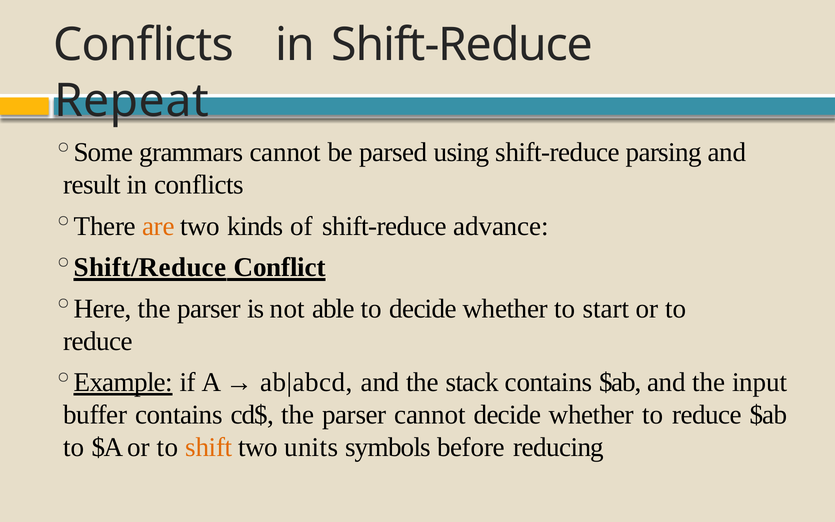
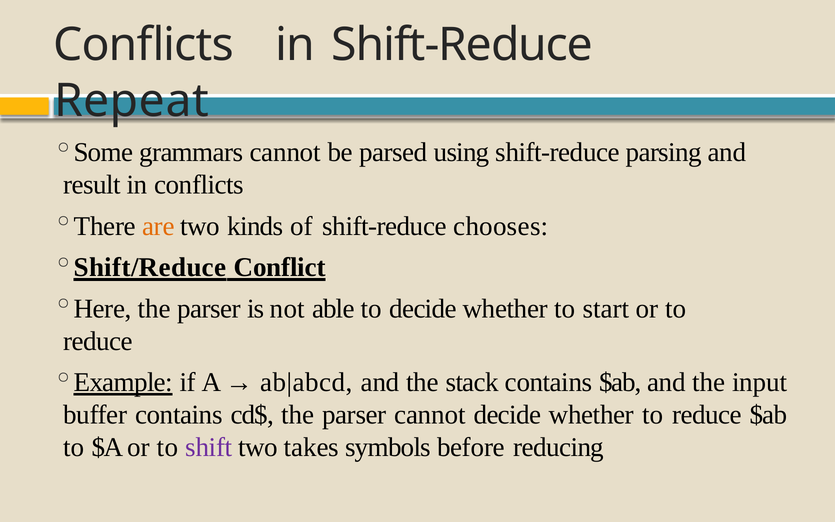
advance: advance -> chooses (501, 226)
shift colour: orange -> purple (209, 447)
units: units -> takes (311, 447)
